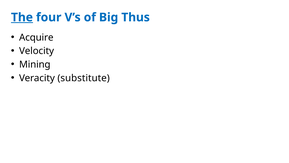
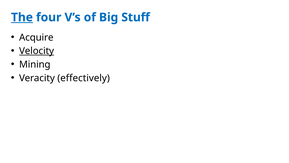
Thus: Thus -> Stuff (136, 17)
Velocity underline: none -> present (37, 51)
substitute: substitute -> effectively (84, 78)
